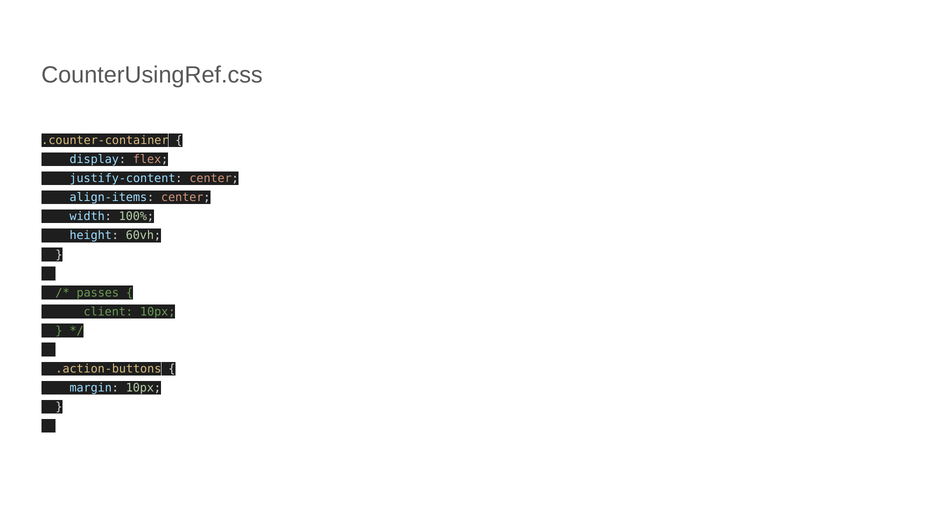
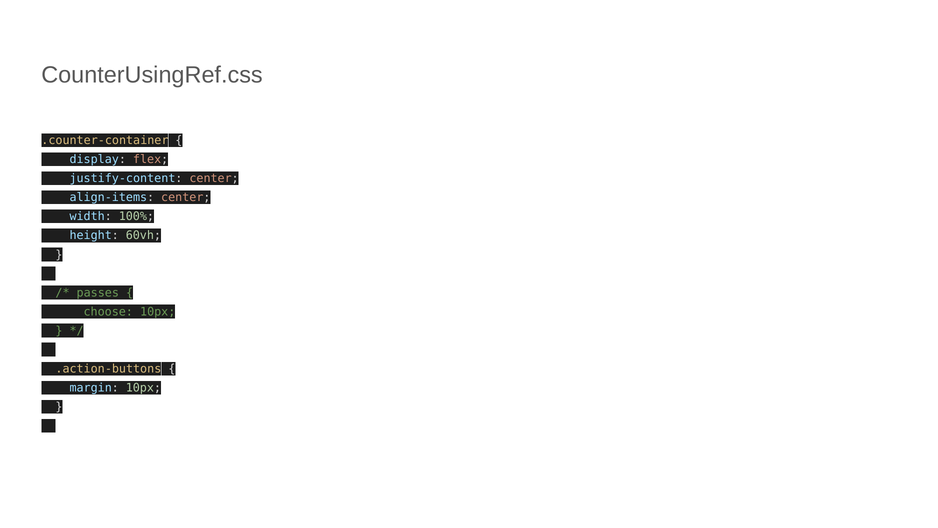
client: client -> choose (108, 312)
